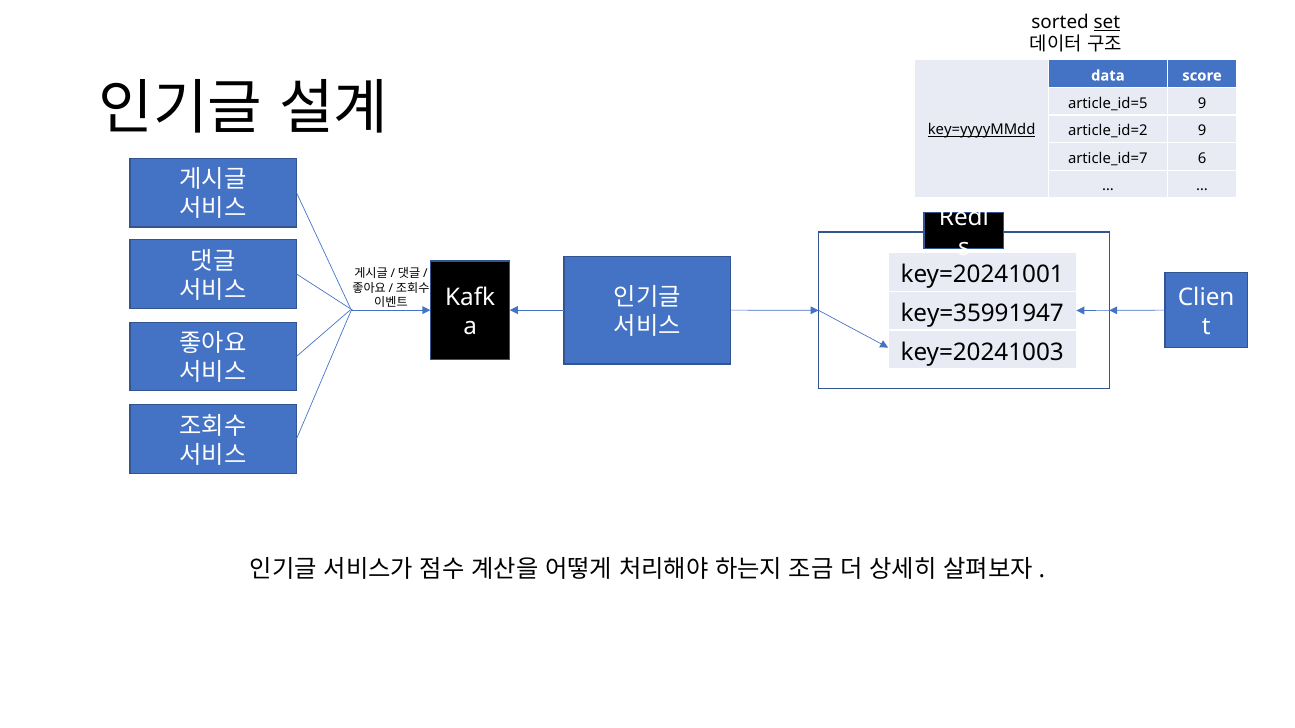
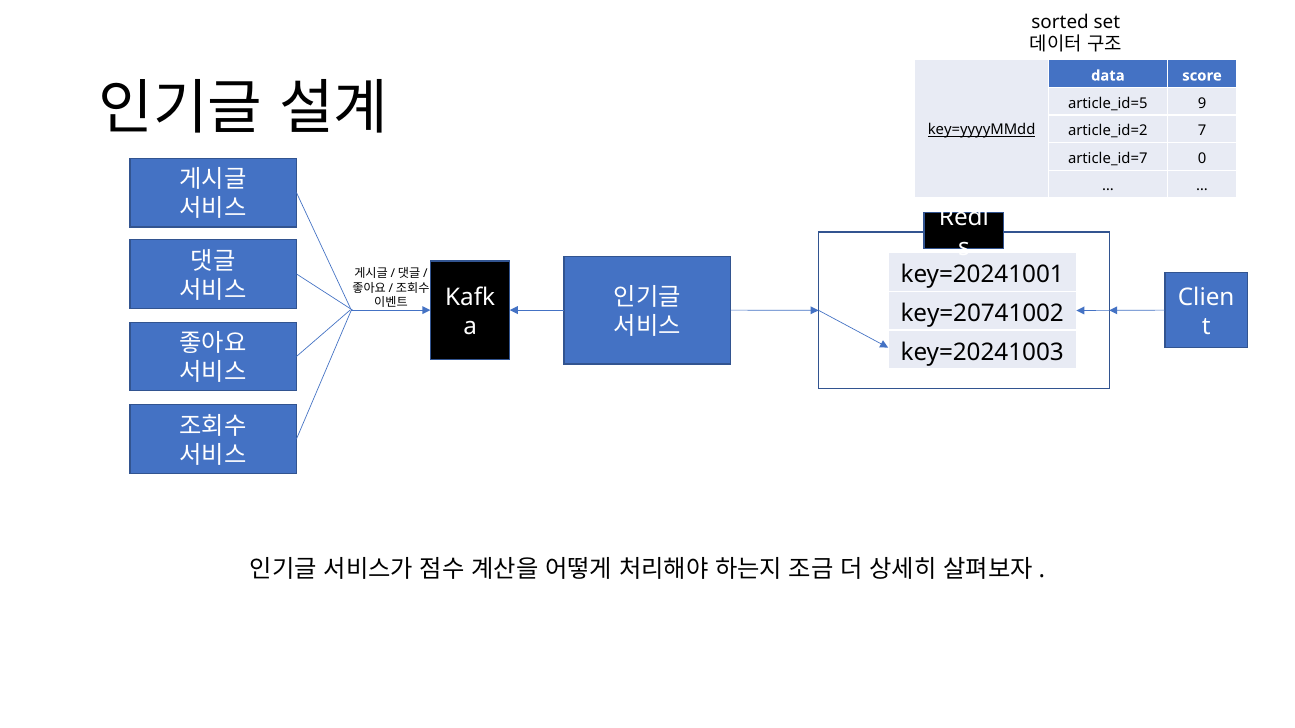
set underline: present -> none (1107, 22)
9: 9 -> 7 (1202, 131)
6: 6 -> 0 (1202, 158)
key=35991947: key=35991947 -> key=20741002 (982, 314)
